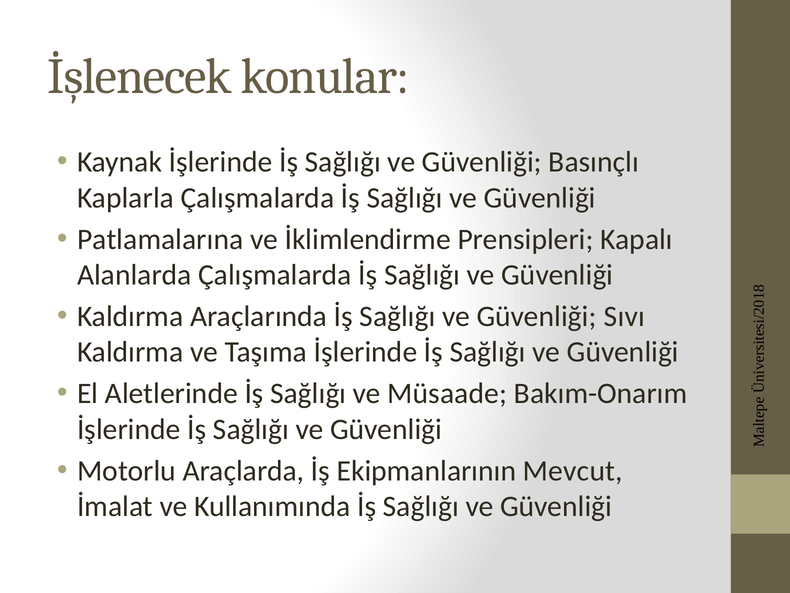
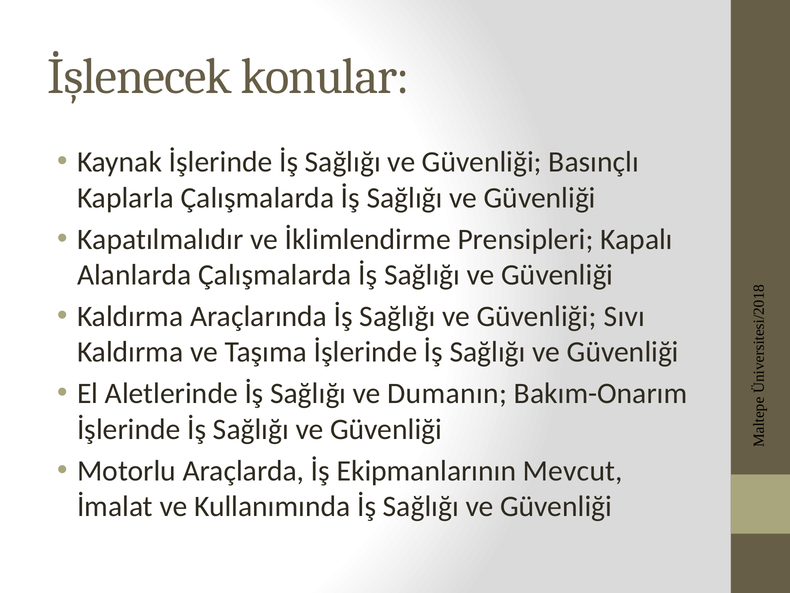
Patlamalarına: Patlamalarına -> Kapatılmalıdır (160, 239)
Müsaade: Müsaade -> Dumanın (447, 393)
